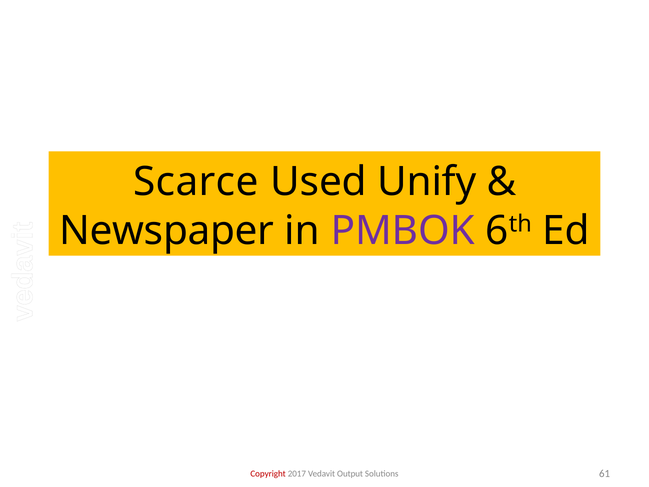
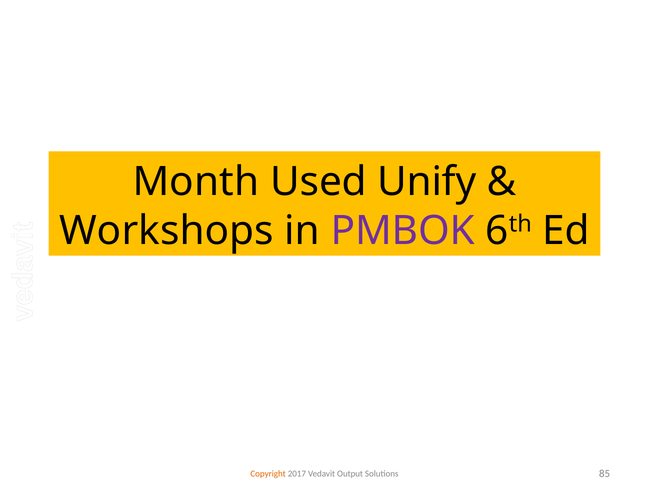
Scarce: Scarce -> Month (196, 182)
Newspaper: Newspaper -> Workshops (166, 231)
Copyright colour: red -> orange (268, 473)
61: 61 -> 85 (605, 473)
